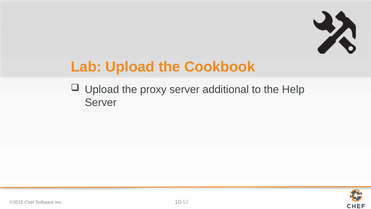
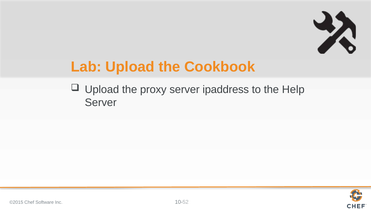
additional: additional -> ipaddress (226, 89)
